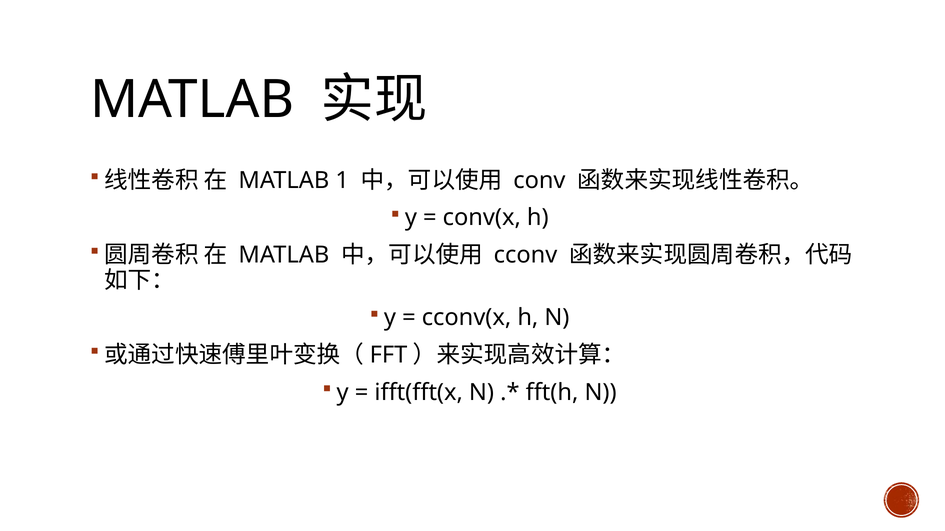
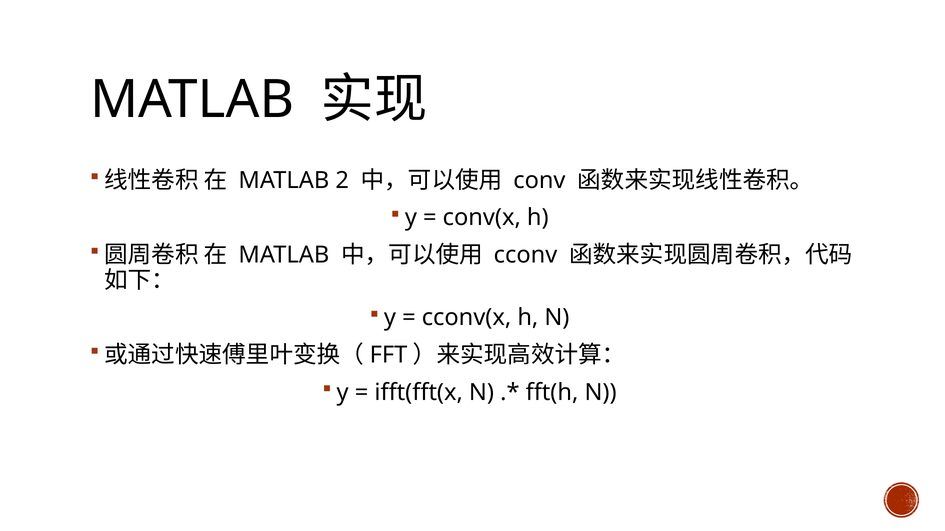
1: 1 -> 2 (342, 181)
